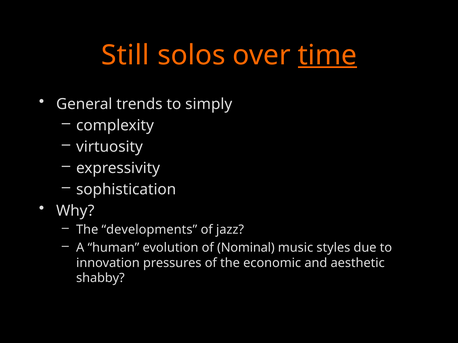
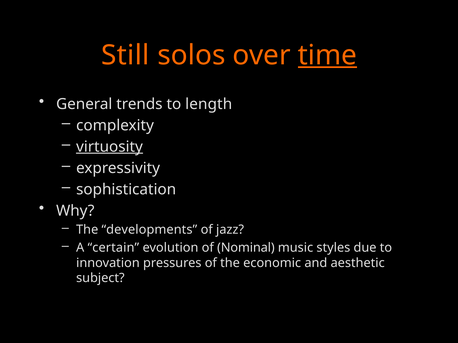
simply: simply -> length (209, 104)
virtuosity underline: none -> present (109, 147)
human: human -> certain (113, 248)
shabby: shabby -> subject (100, 278)
